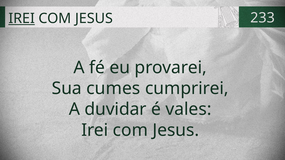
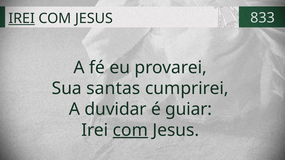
233: 233 -> 833 (263, 18)
cumes: cumes -> santas (113, 89)
vales: vales -> guiar (189, 109)
com underline: none -> present (130, 130)
